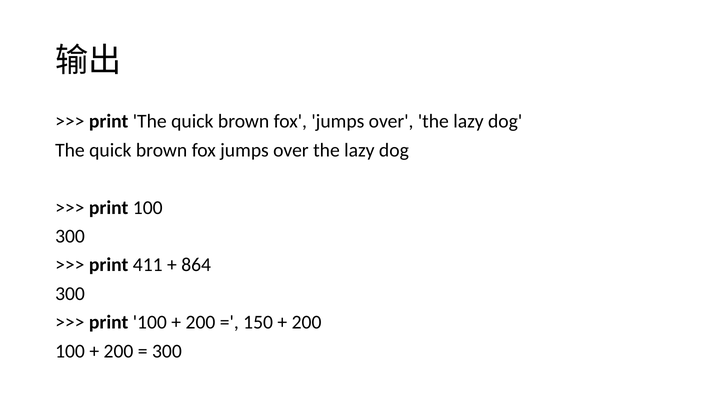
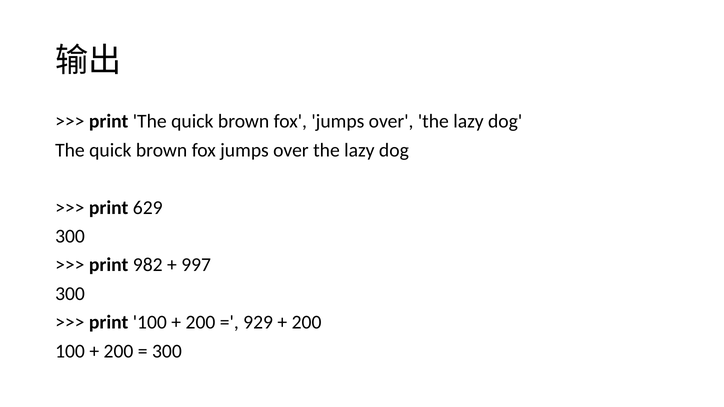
100: 100 -> 629 (148, 208)
411: 411 -> 982 (148, 265)
864: 864 -> 997 (196, 265)
150: 150 -> 929 (258, 323)
